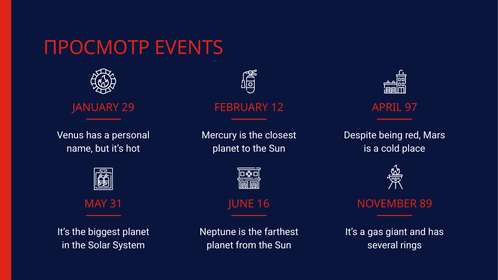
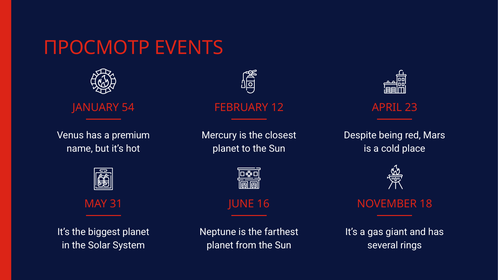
29: 29 -> 54 (128, 107)
97: 97 -> 23 (411, 107)
personal: personal -> premium (131, 136)
89: 89 -> 18 (426, 204)
